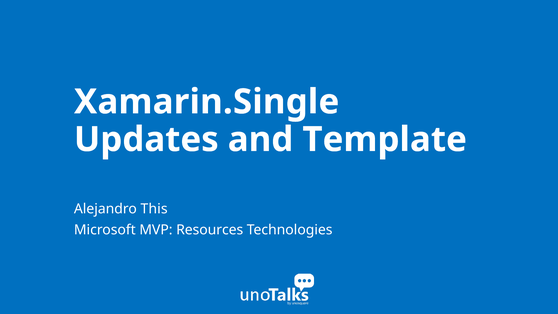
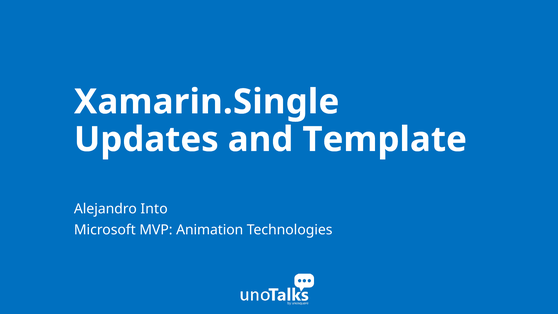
This: This -> Into (154, 209)
Resources: Resources -> Animation (210, 230)
